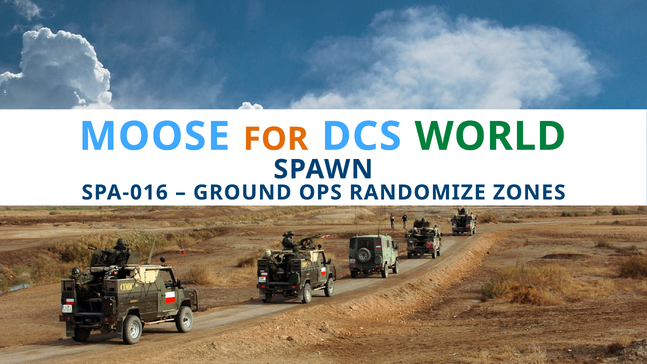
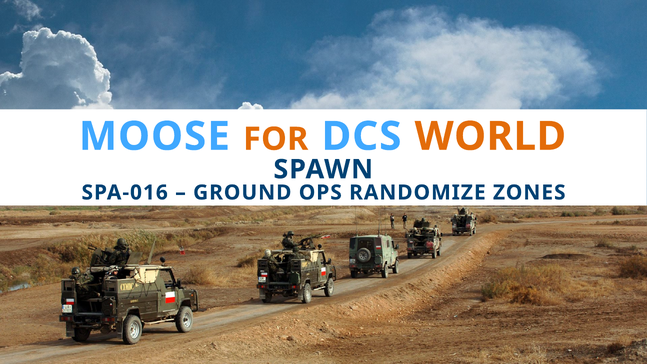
WORLD colour: green -> orange (490, 136)
